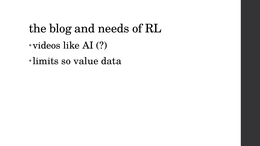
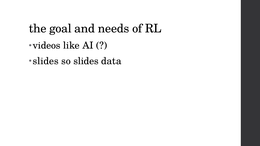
blog: blog -> goal (60, 29)
limits: limits -> slides (46, 61)
so value: value -> slides (86, 61)
